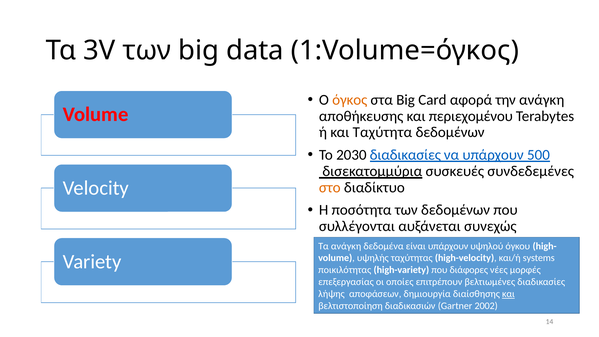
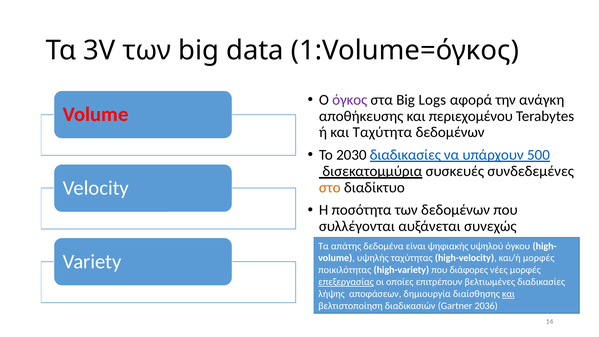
όγκος colour: orange -> purple (350, 100)
Card: Card -> Logs (432, 100)
Τα ανάγκη: ανάγκη -> απάτης (346, 246)
είναι υπάρχουν: υπάρχουν -> ψηφιακής (448, 246)
και/ή systems: systems -> μορφές (539, 258)
επεξεργασίας underline: none -> present (346, 282)
2002: 2002 -> 2036 (486, 306)
